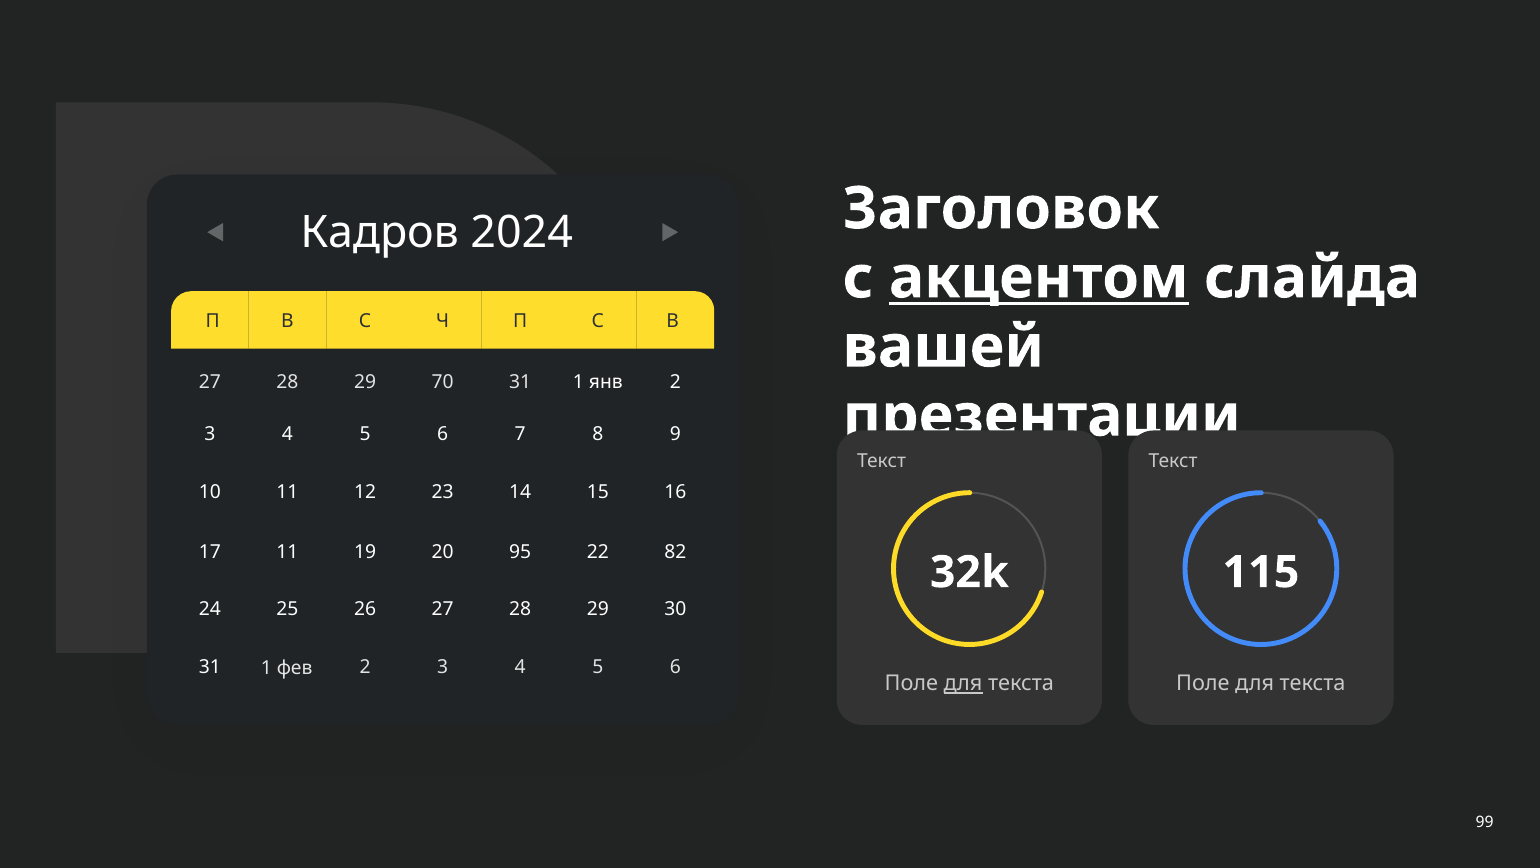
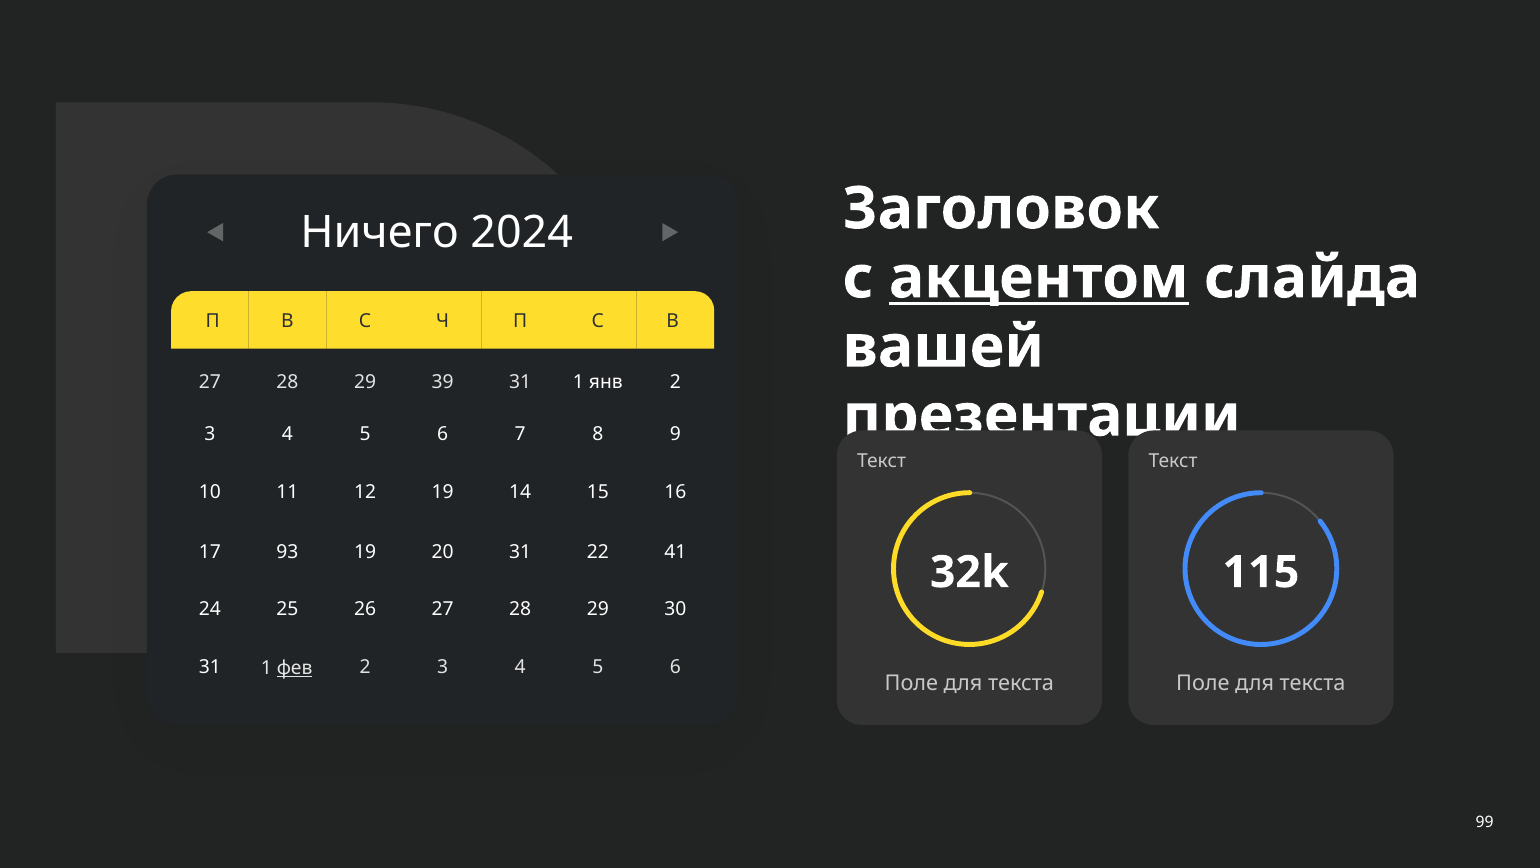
Кадров: Кадров -> Ничего (380, 233)
70: 70 -> 39 (443, 382)
12 23: 23 -> 19 (443, 492)
17 11: 11 -> 93 (287, 552)
20 95: 95 -> 31 (520, 552)
82: 82 -> 41 (675, 552)
фев underline: none -> present (295, 668)
для underline: present -> none (963, 684)
